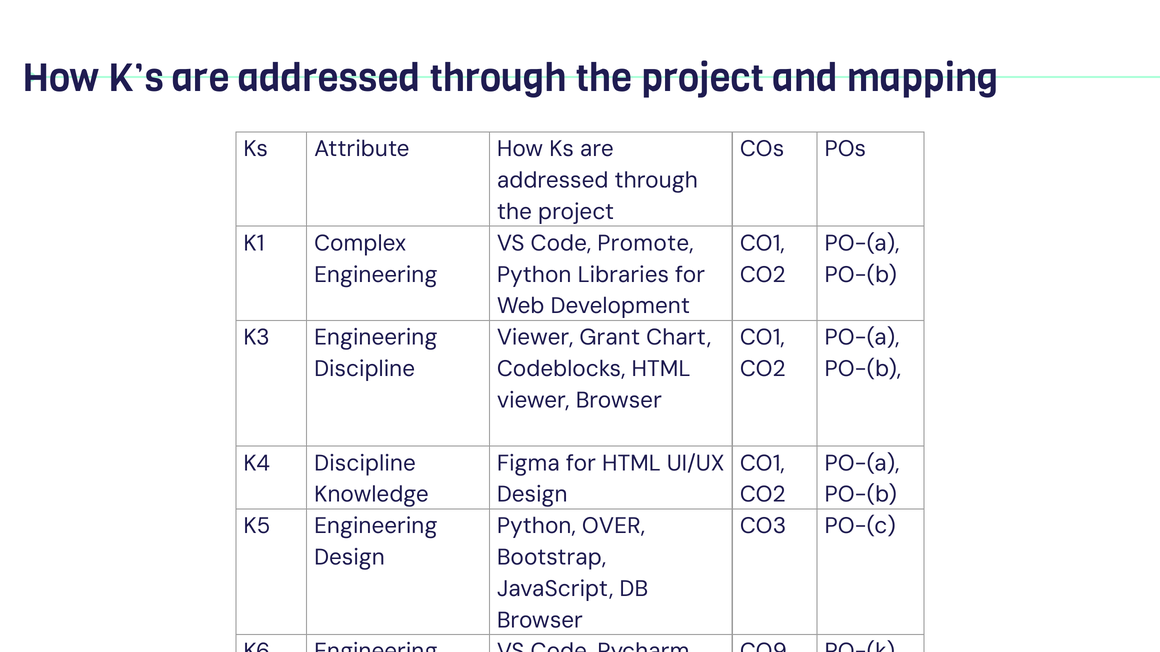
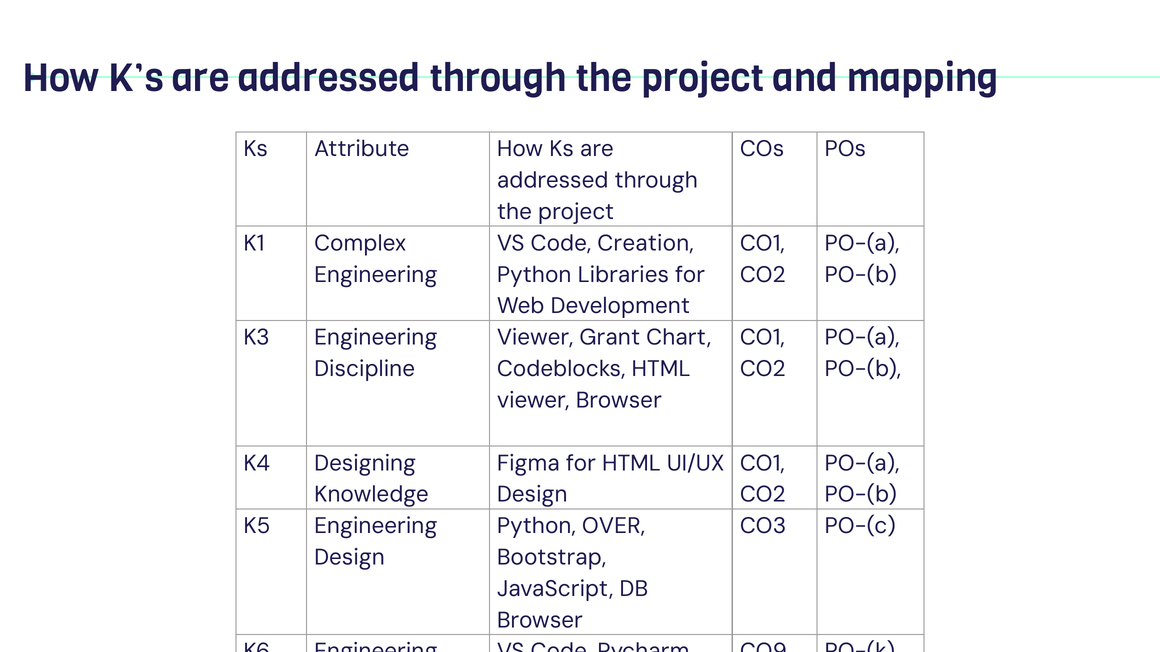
Promote: Promote -> Creation (646, 243)
K4 Discipline: Discipline -> Designing (365, 463)
